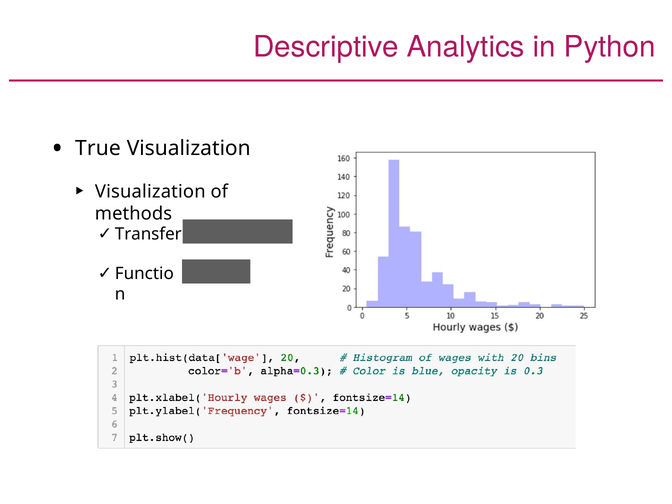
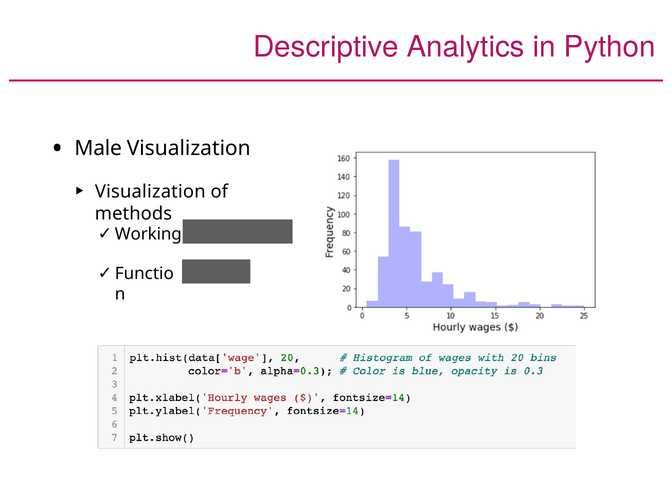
True: True -> Male (98, 148)
Transfer: Transfer -> Working (148, 234)
